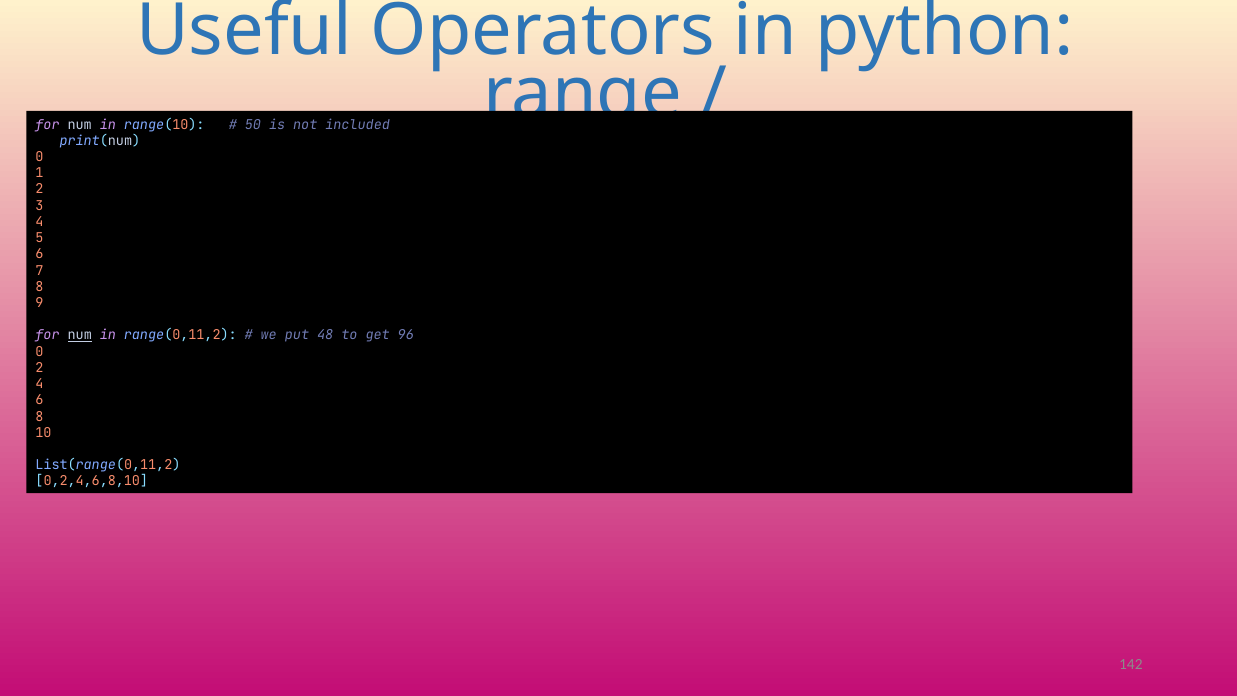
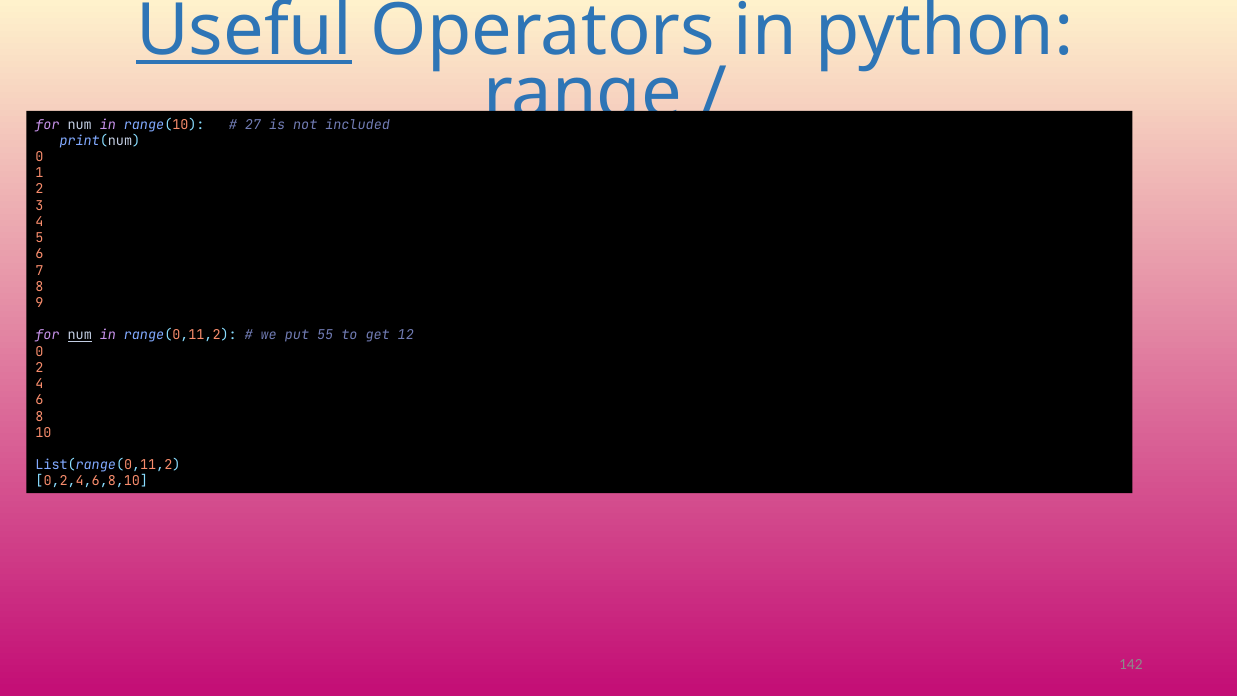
Useful underline: none -> present (244, 31)
50: 50 -> 27 (253, 125)
48: 48 -> 55 (325, 335)
96: 96 -> 12 (406, 335)
